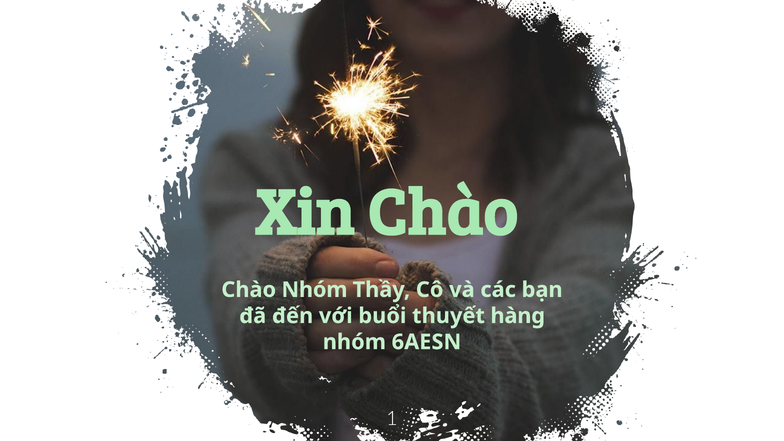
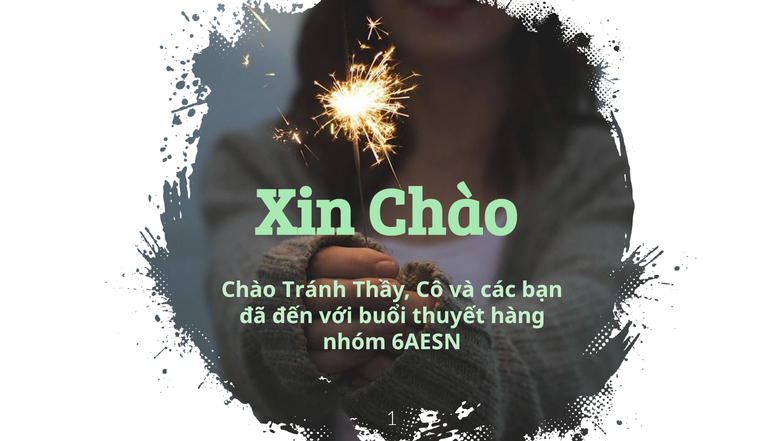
Chào Nhóm: Nhóm -> Tránh (314, 290)
